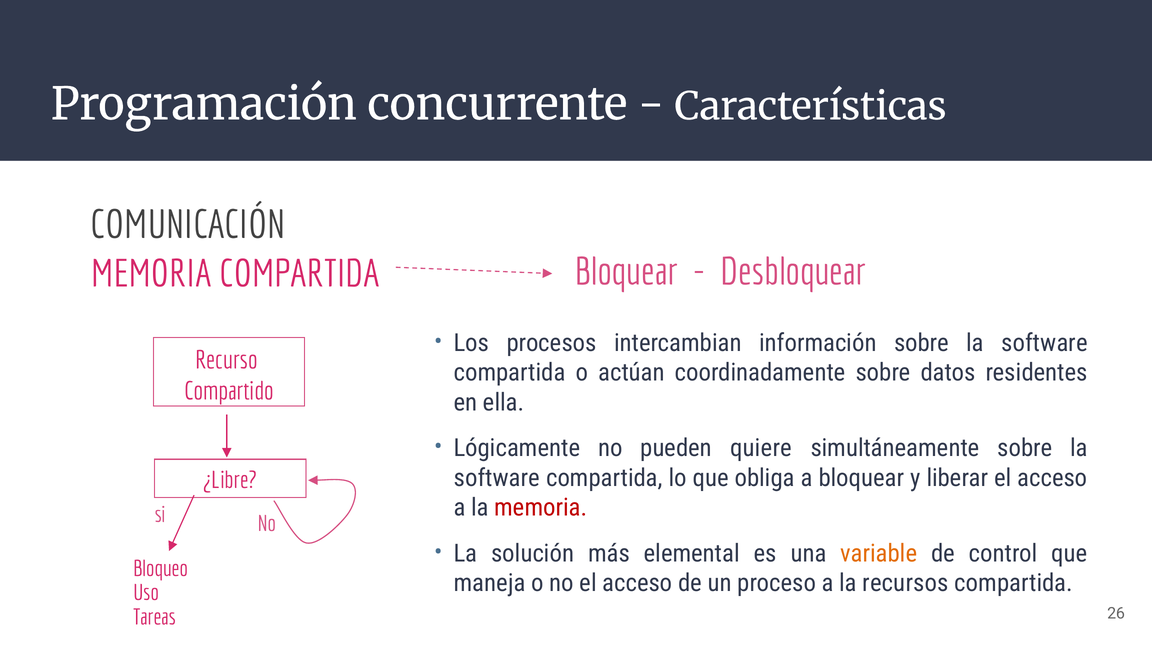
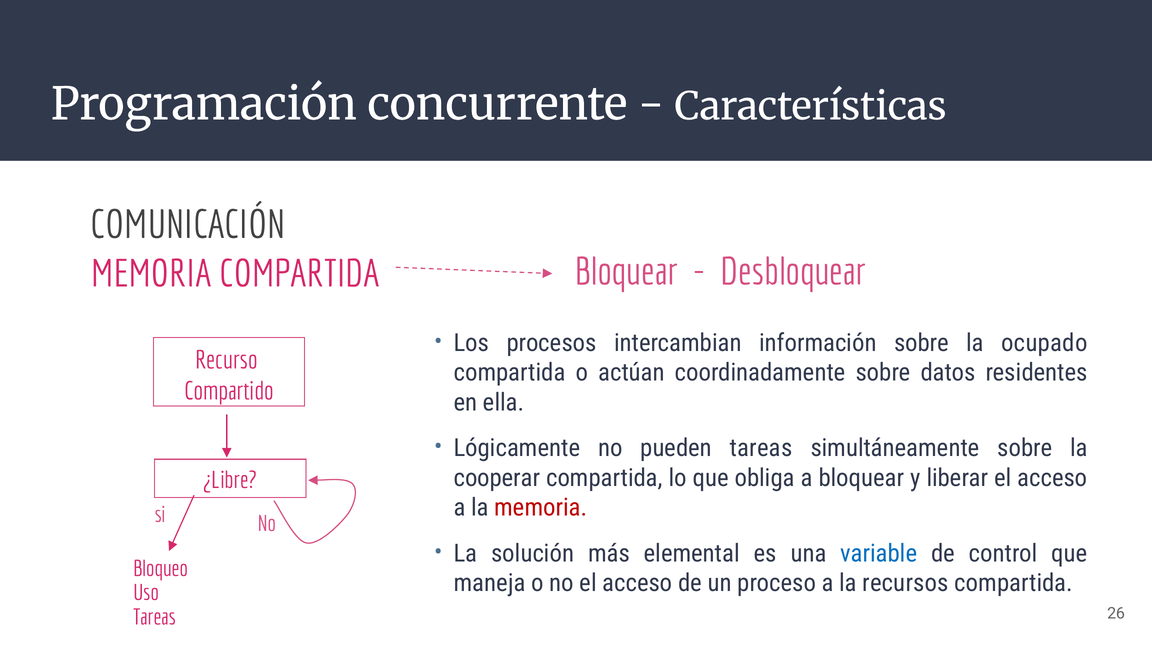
información sobre la software: software -> ocupado (1044, 343)
pueden quiere: quiere -> tareas (761, 448)
software: software -> cooperar (497, 478)
variable colour: orange -> blue (879, 553)
